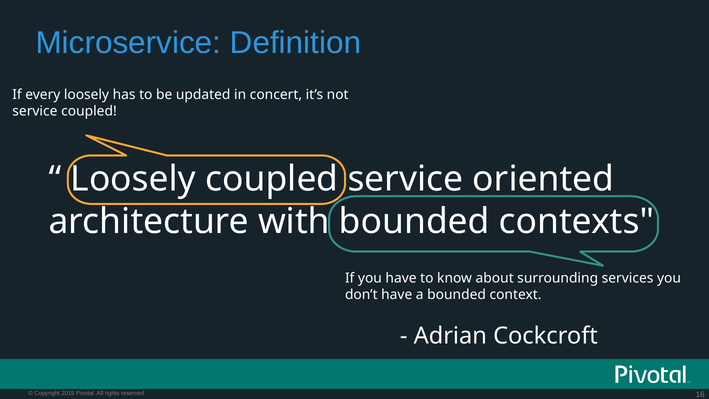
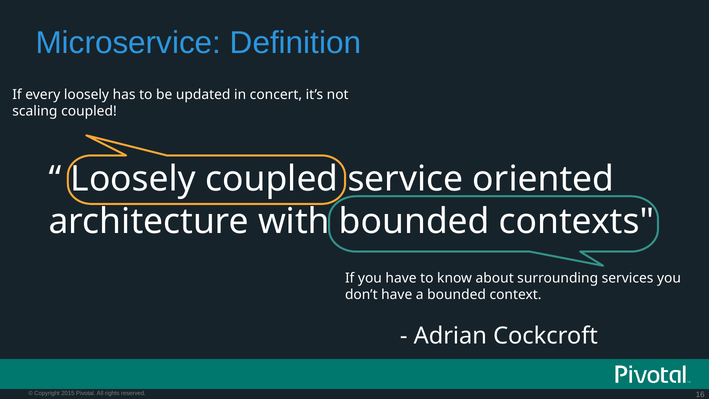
service: service -> scaling (35, 111)
